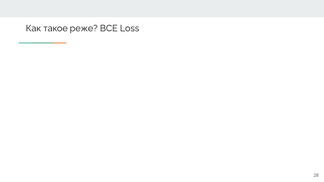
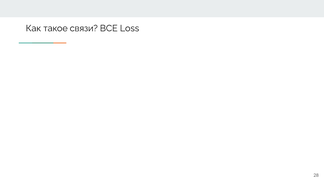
реже: реже -> связи (84, 28)
